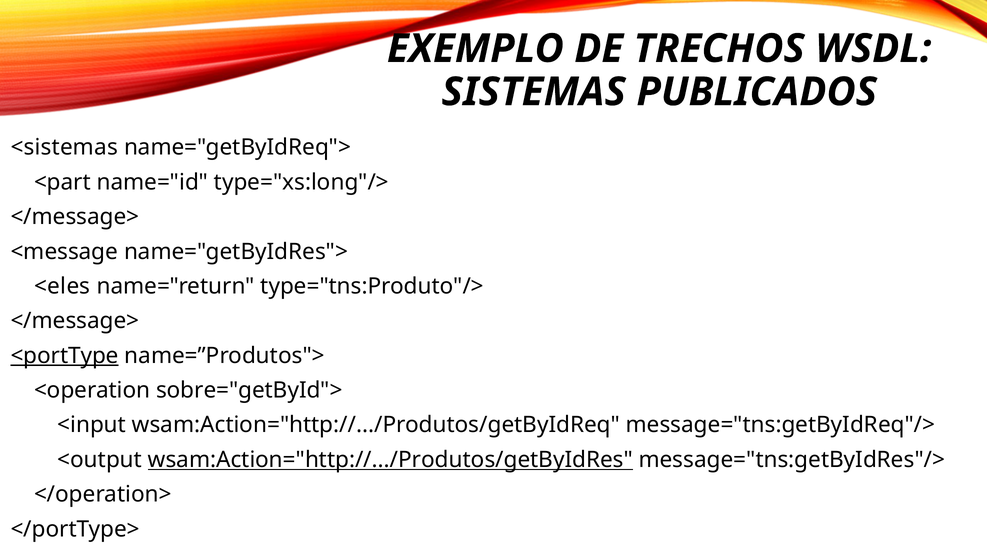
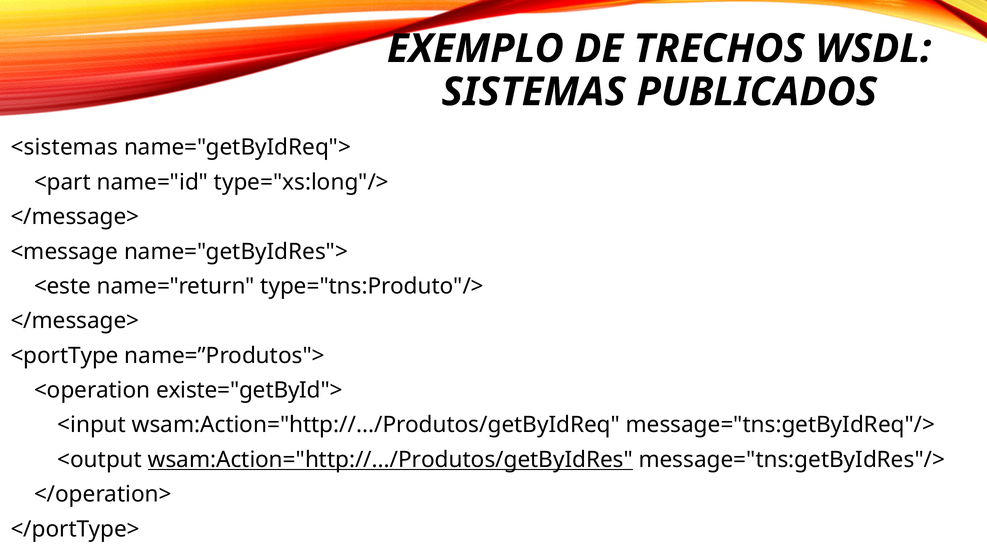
<eles: <eles -> <este (62, 286)
<portType underline: present -> none (65, 356)
sobre="getById">: sobre="getById"> -> existe="getById"> (249, 390)
